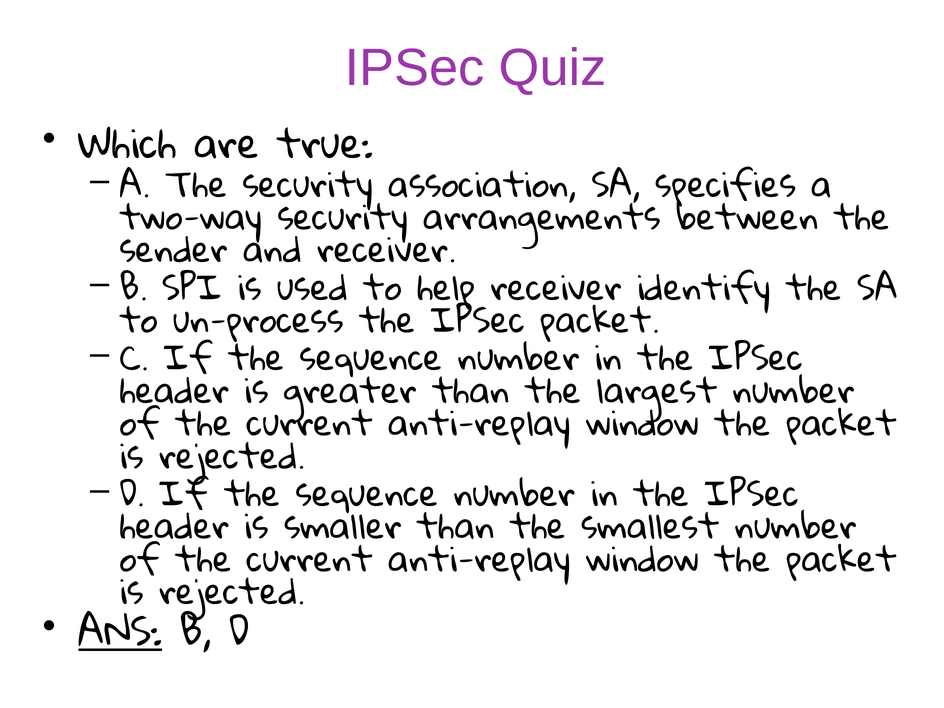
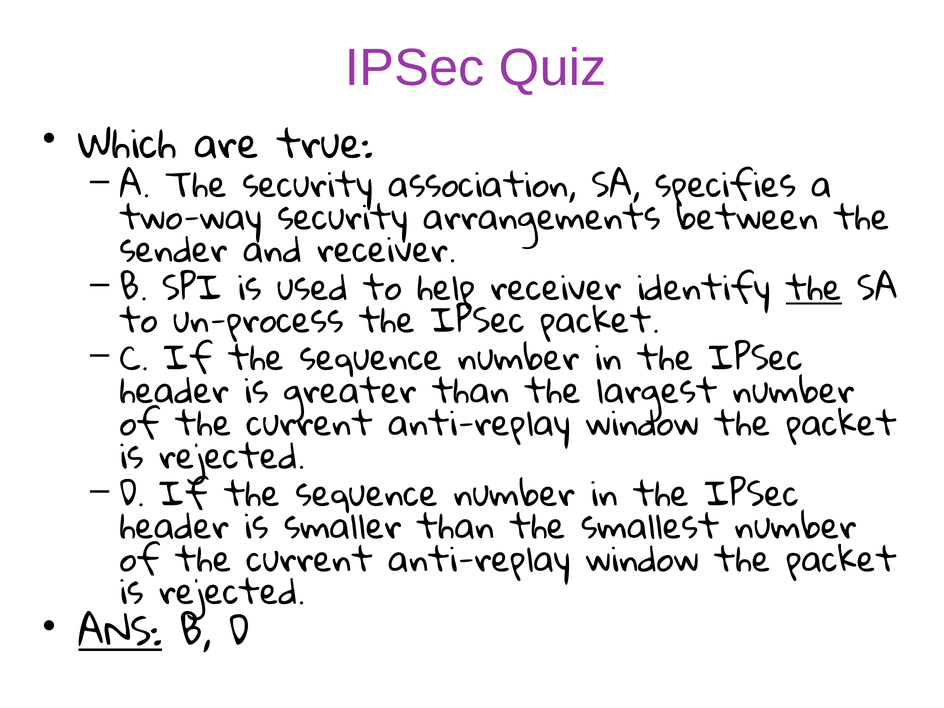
the underline: none -> present (814, 289)
